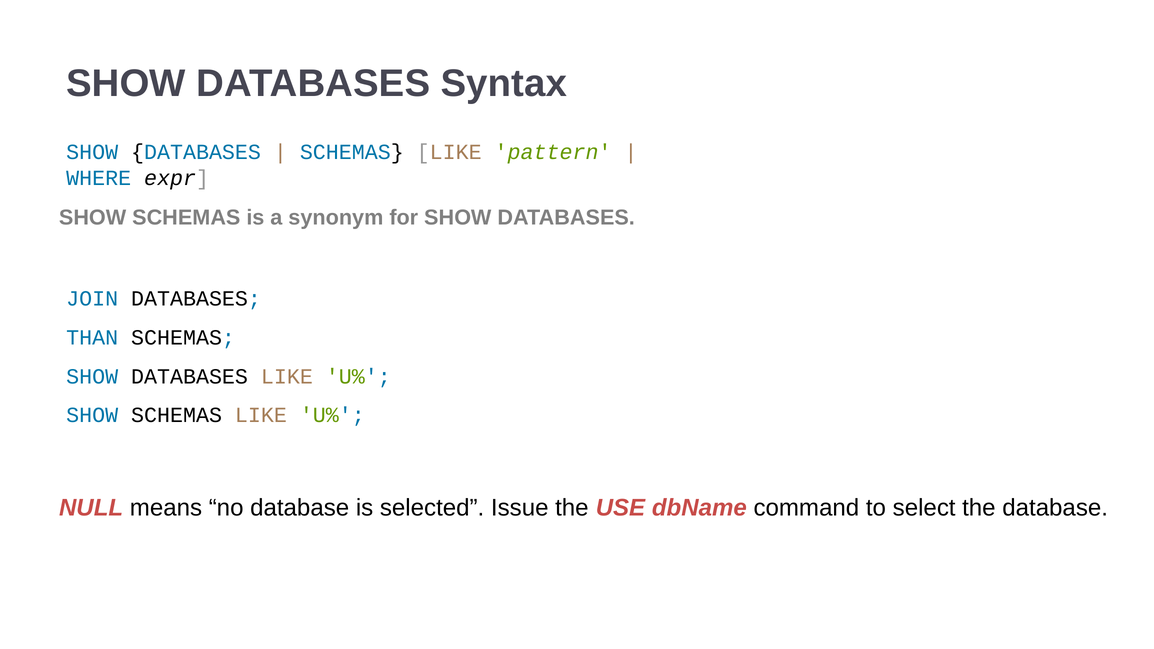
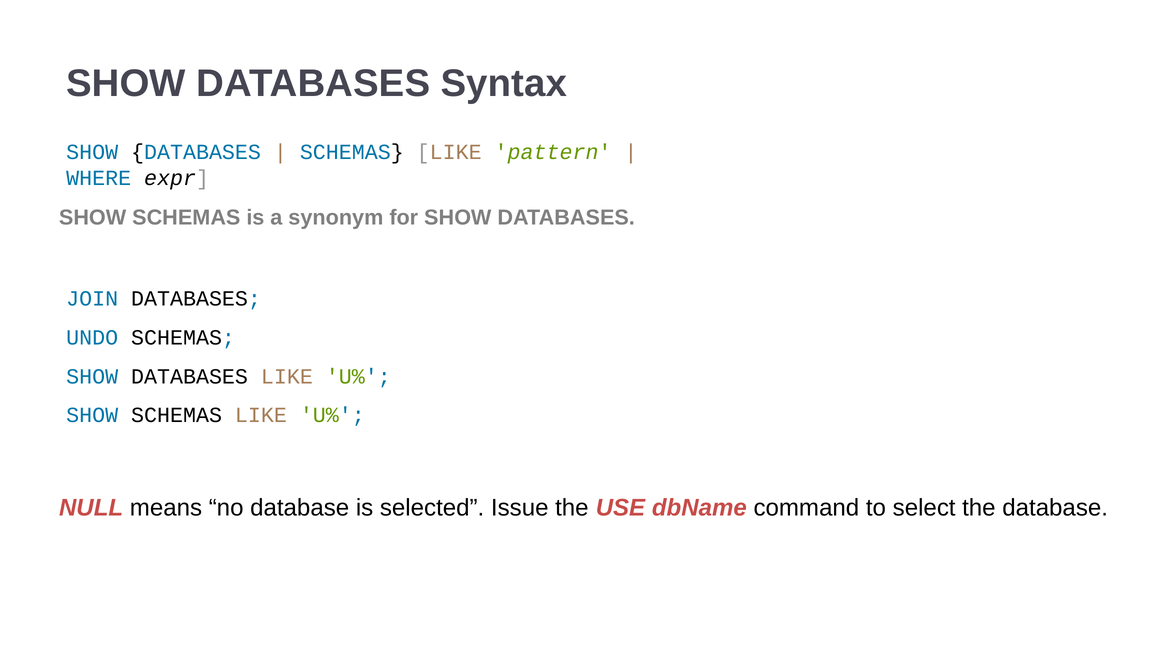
THAN: THAN -> UNDO (92, 338)
